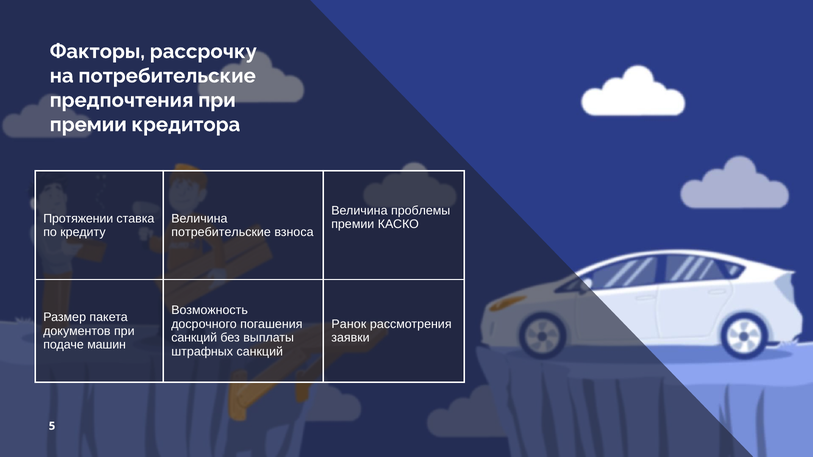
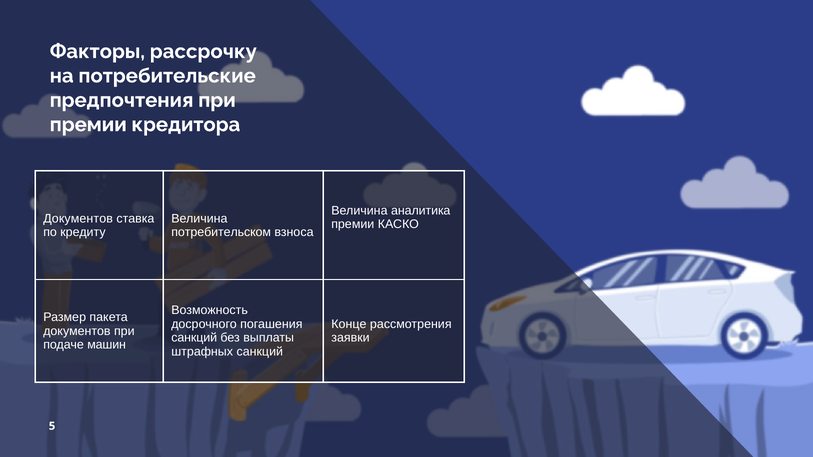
проблемы: проблемы -> аналитика (421, 211)
Протяжении: Протяжении -> Документов (78, 219)
потребительские: потребительские -> потребительском (221, 233)
Ранок: Ранок -> Конце (349, 324)
